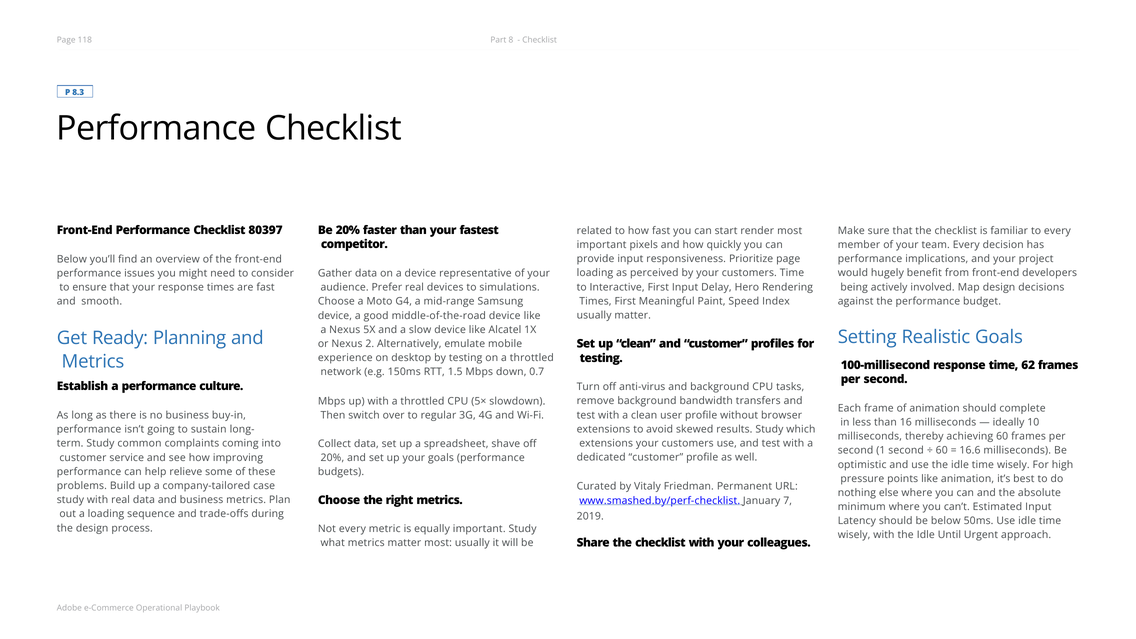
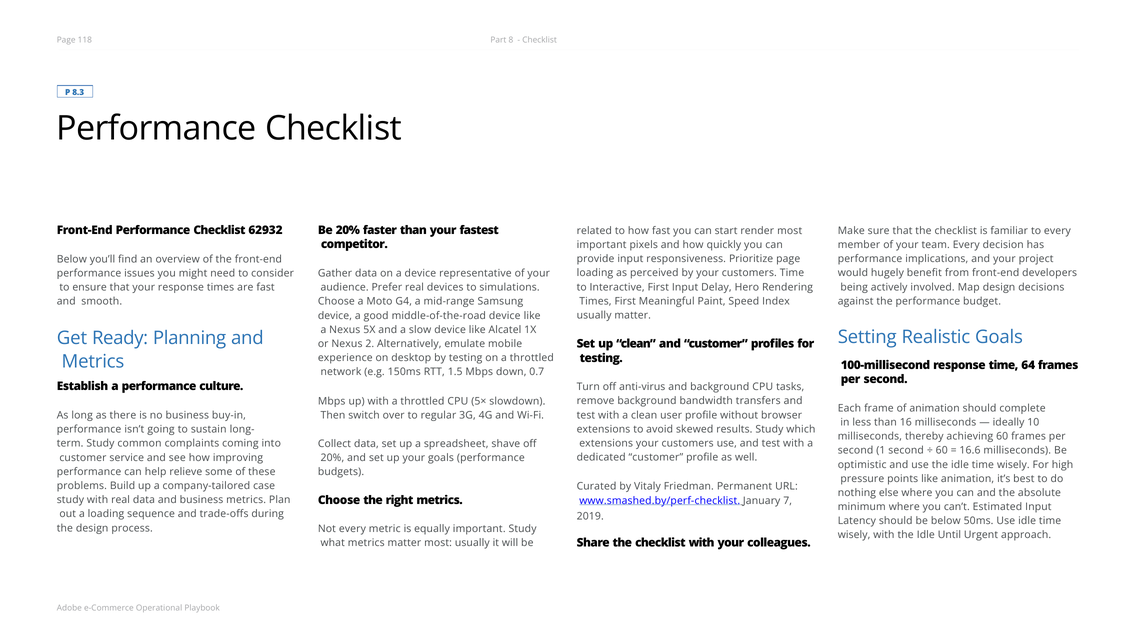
80397: 80397 -> 62932 (266, 230)
62: 62 -> 64 (1028, 365)
